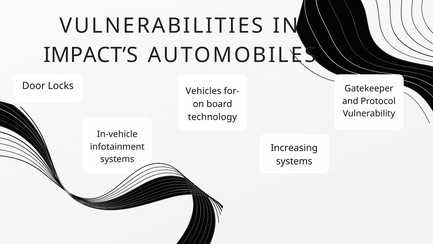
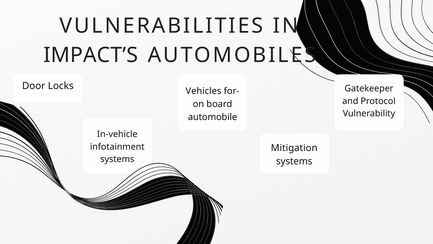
technology: technology -> automobile (213, 117)
Increasing: Increasing -> Mitigation (294, 148)
